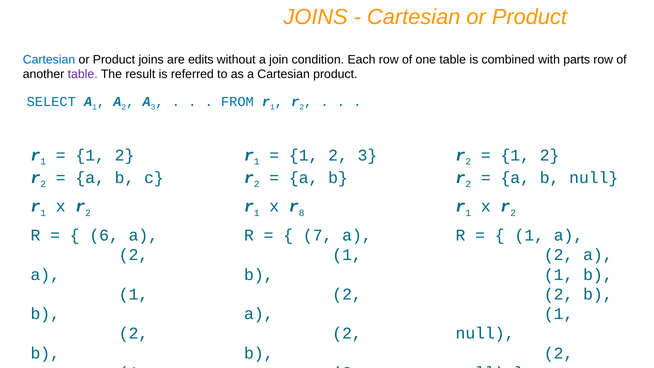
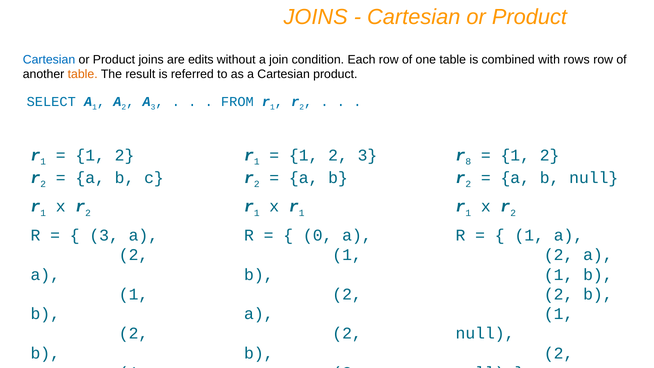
parts: parts -> rows (577, 59)
table colour: purple -> orange (83, 74)
2: 2 -> 8 (468, 162)
x r 8: 8 -> 1 (302, 213)
6: 6 -> 3 (104, 235)
7: 7 -> 0 (318, 235)
